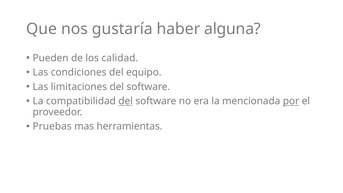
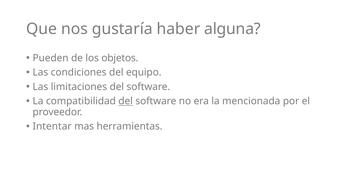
calidad: calidad -> objetos (120, 58)
por underline: present -> none (291, 101)
Pruebas: Pruebas -> Intentar (52, 126)
